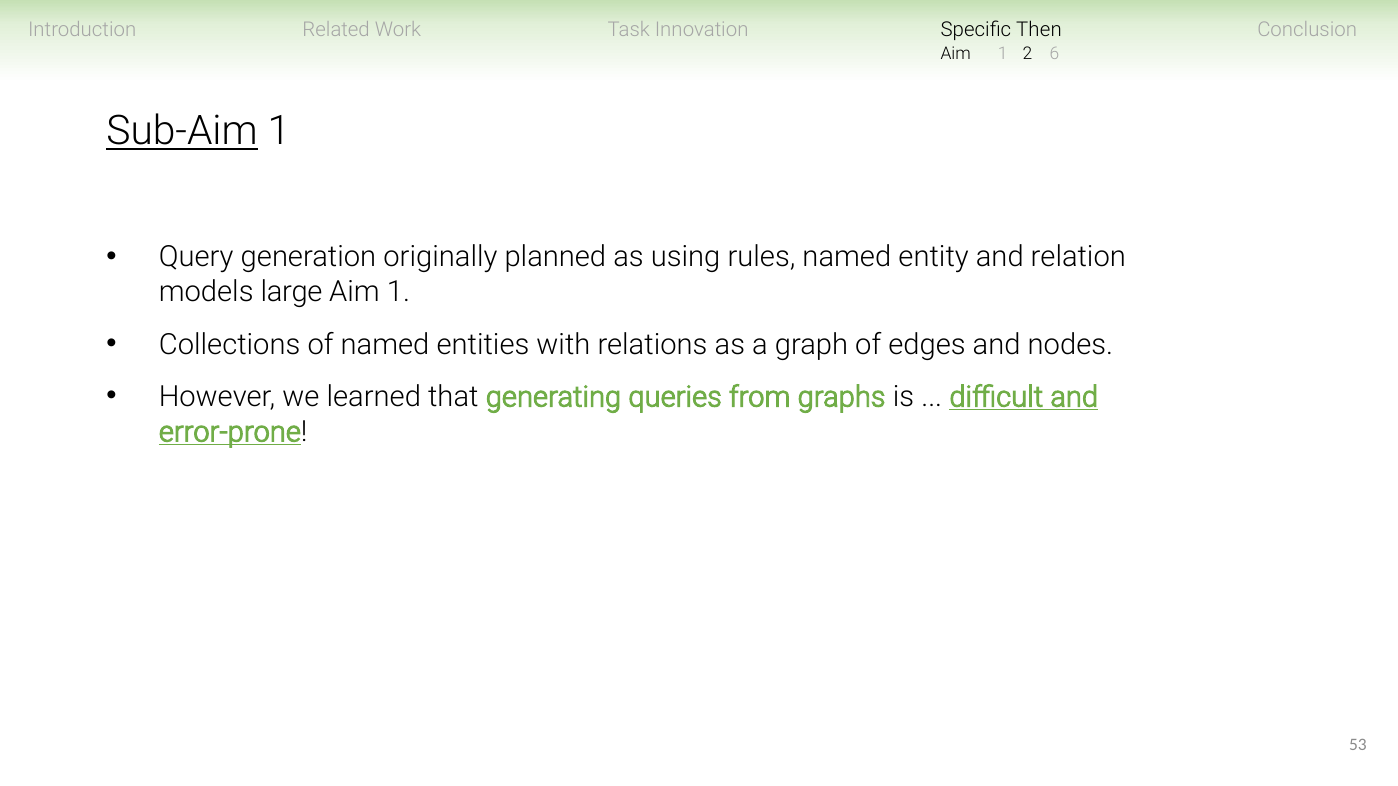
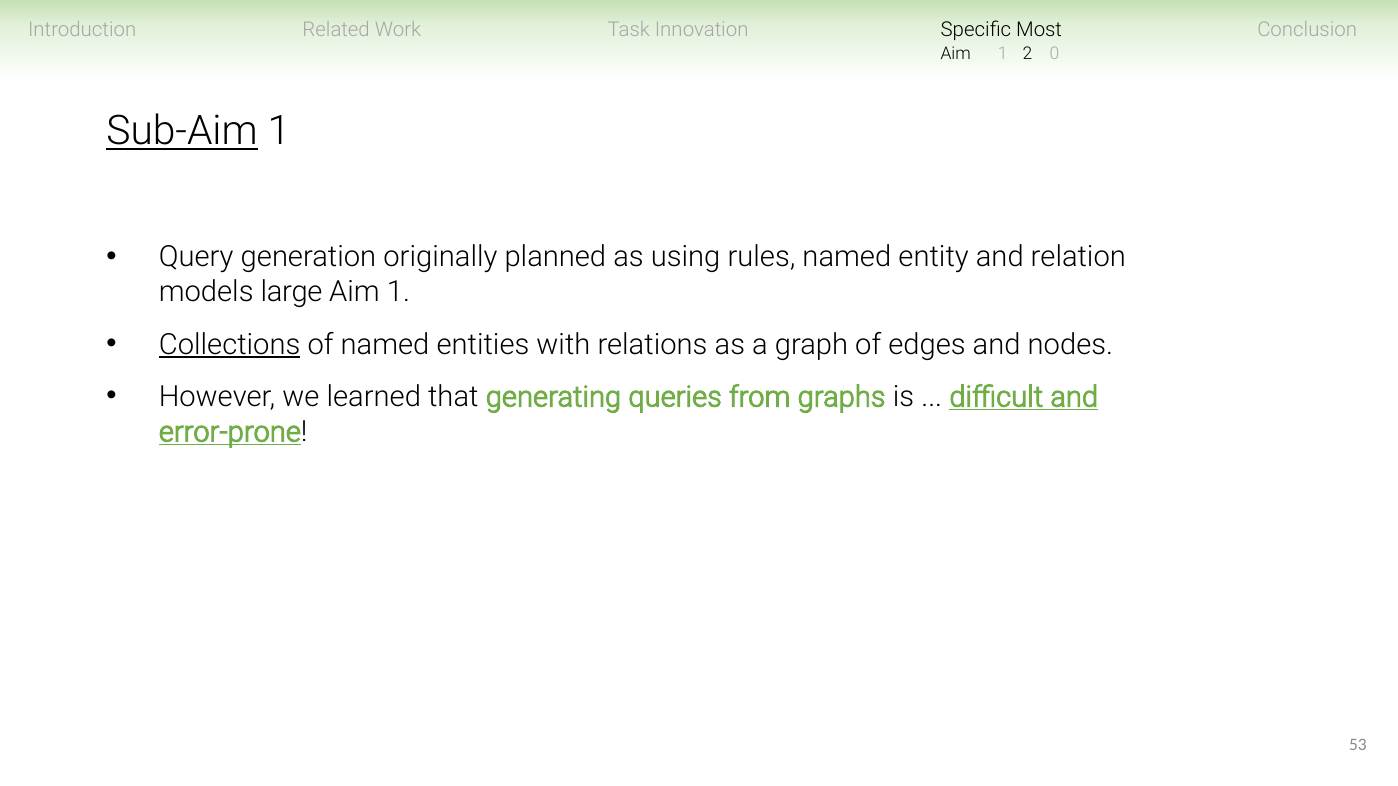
Then: Then -> Most (1039, 30)
6: 6 -> 0 (1054, 54)
Collections underline: none -> present (230, 345)
